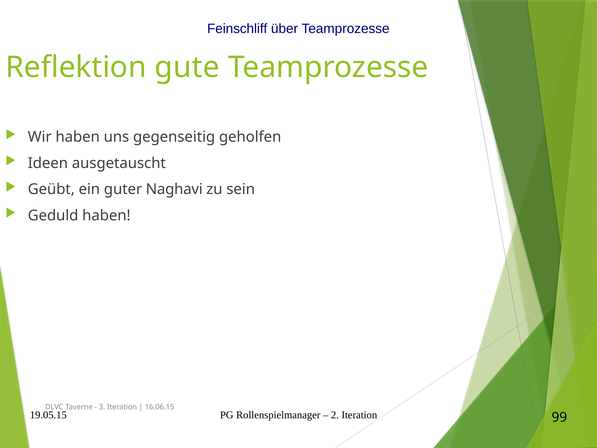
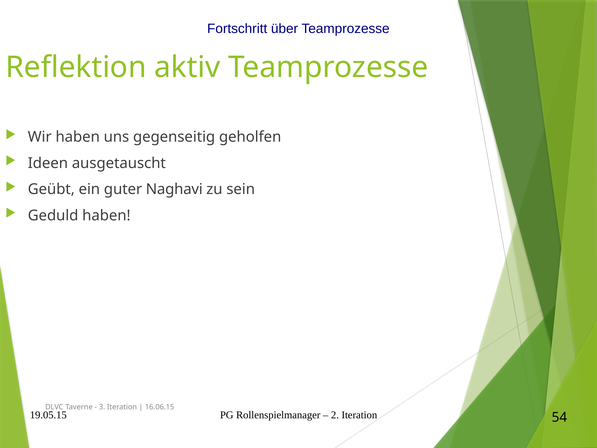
Feinschliff: Feinschliff -> Fortschritt (237, 29)
gute: gute -> aktiv (187, 67)
99: 99 -> 54 (559, 417)
